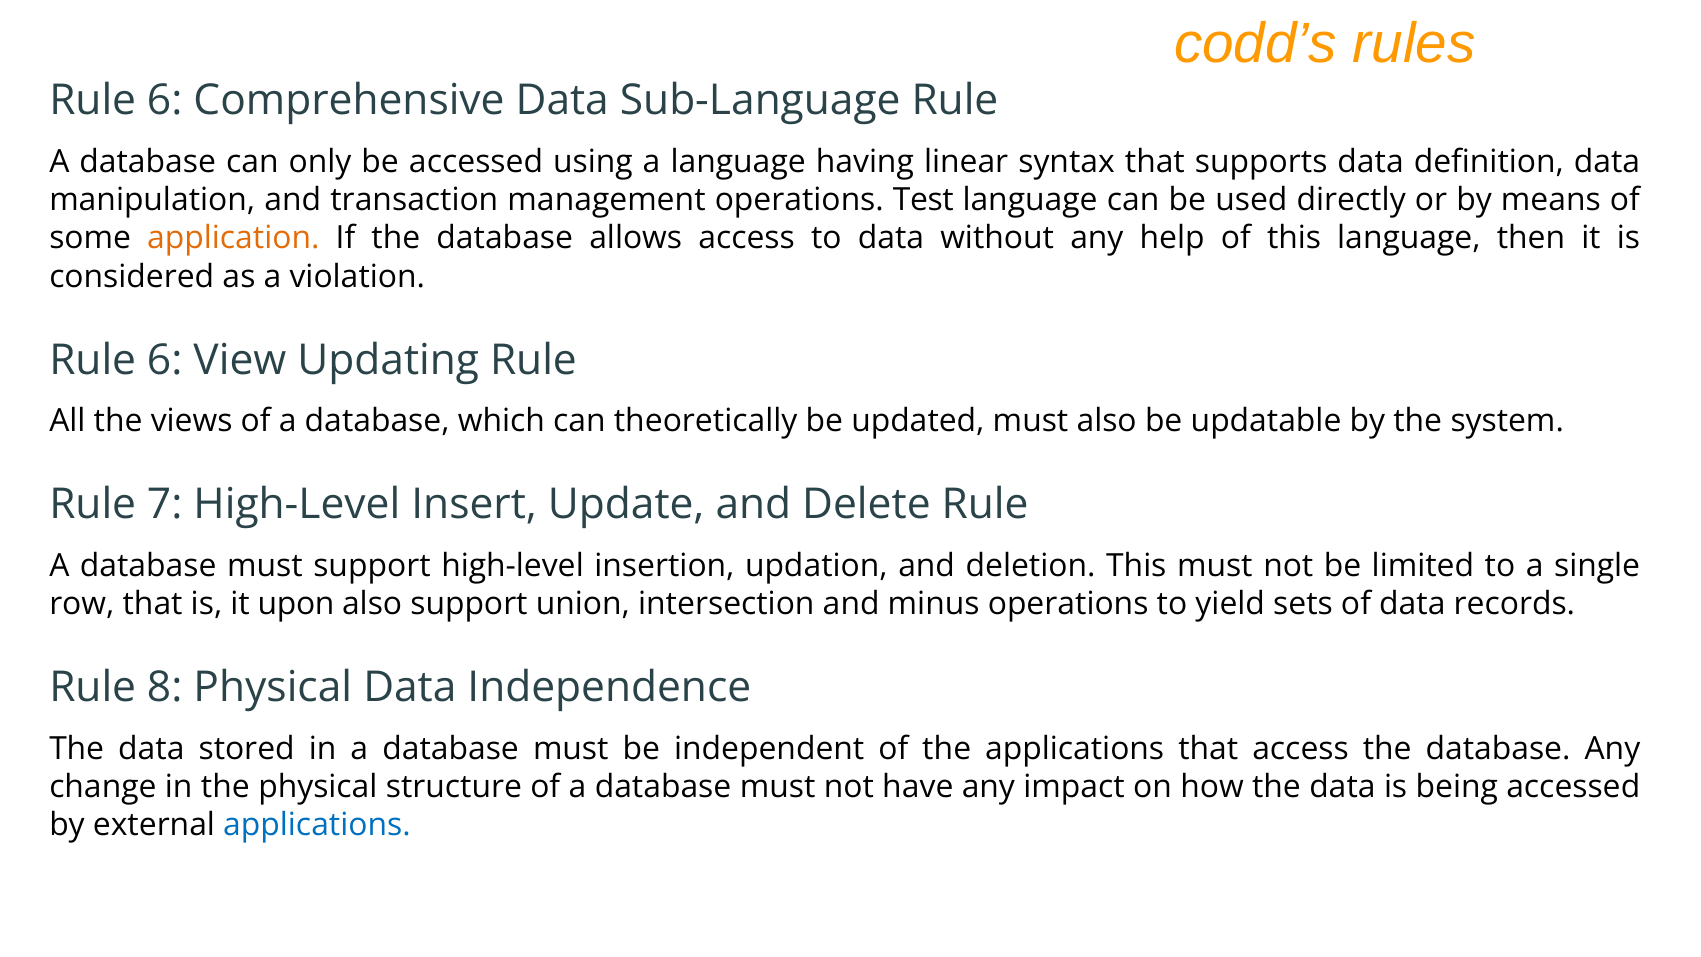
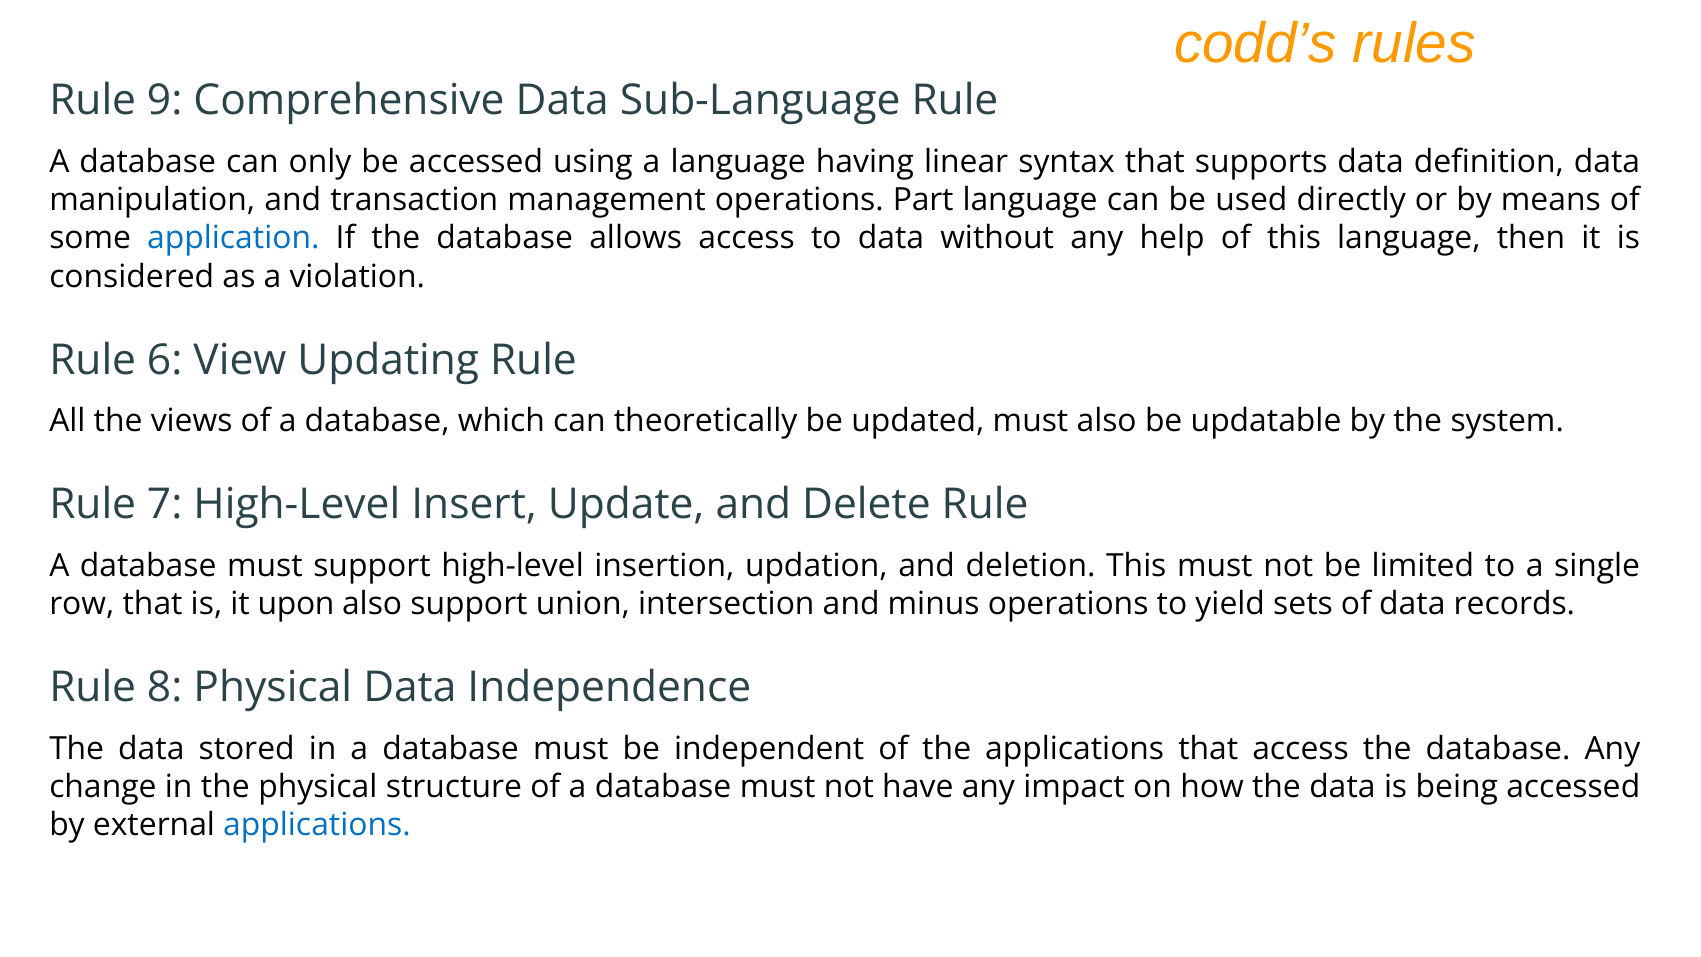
6: 6 -> 9 (165, 101)
Test: Test -> Part (923, 200)
application colour: orange -> blue (233, 238)
